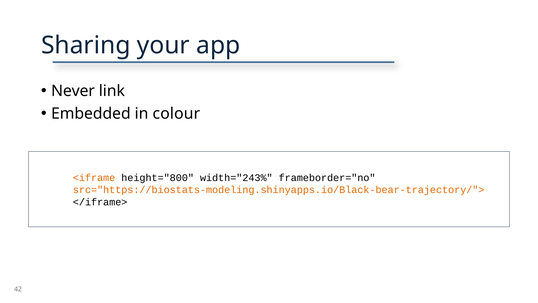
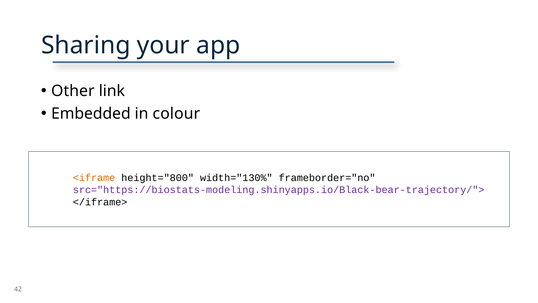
Never: Never -> Other (73, 91)
width="243%: width="243% -> width="130% (236, 178)
src="https://biostats-modeling.shinyapps.io/Black-bear-trajectory/"> colour: orange -> purple (279, 190)
